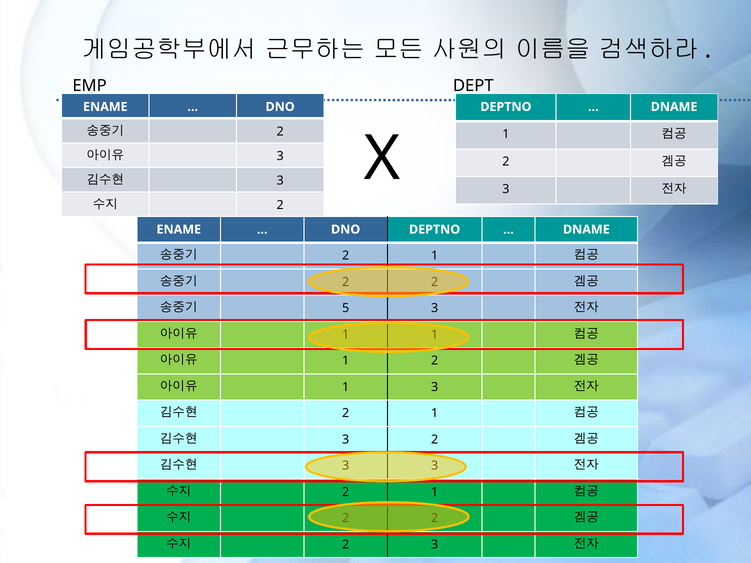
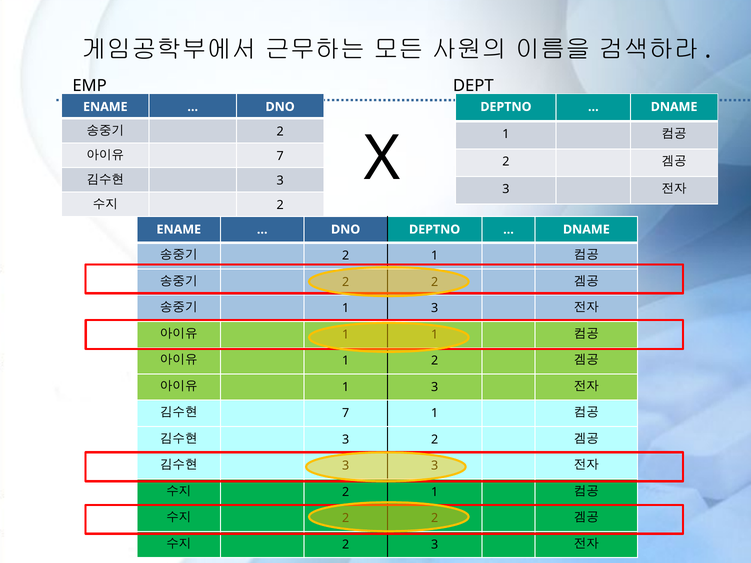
3: 3 -> 7 (280, 156)
5: 5 -> 1 (346, 308)
2: 2 -> 7 (346, 413)
